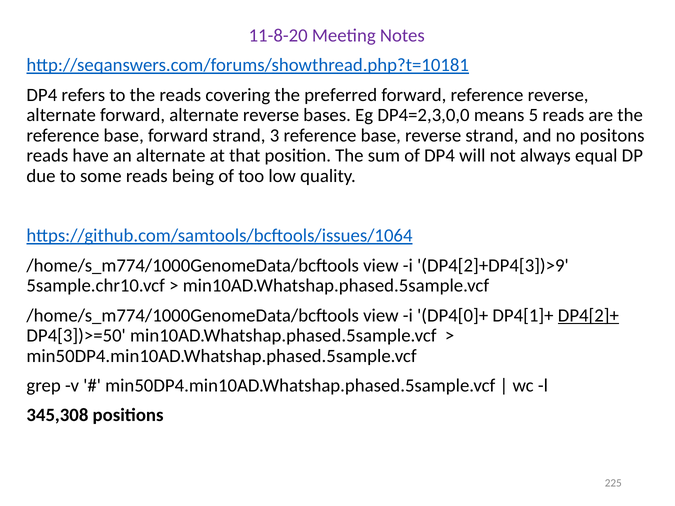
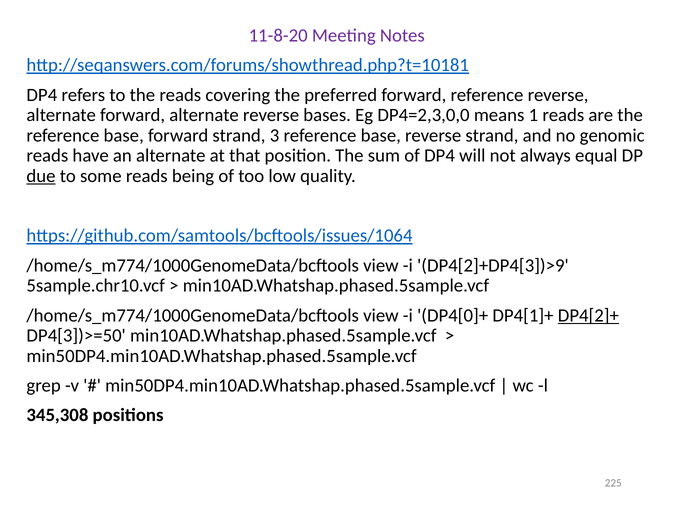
5: 5 -> 1 (533, 115)
positons: positons -> genomic (612, 136)
due underline: none -> present (41, 176)
